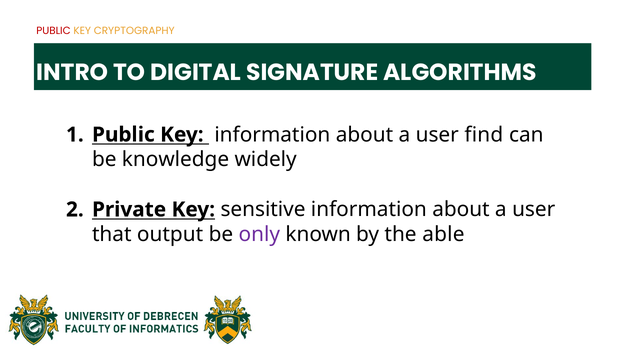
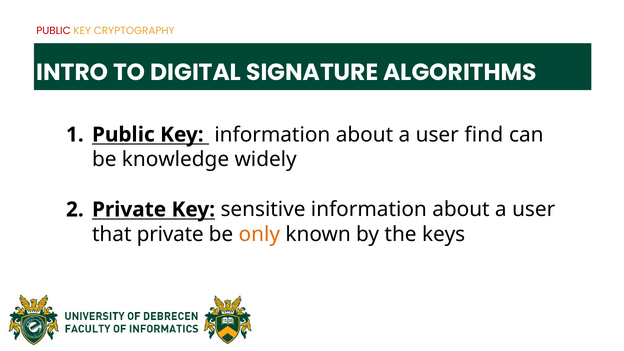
that output: output -> private (170, 234)
only colour: purple -> orange (259, 234)
able: able -> keys (444, 234)
